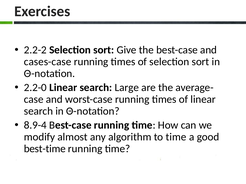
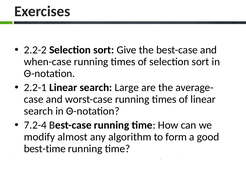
cases-case: cases-case -> when-case (48, 62)
2.2-0: 2.2-0 -> 2.2-1 (35, 88)
8.9-4: 8.9-4 -> 7.2-4 (35, 125)
to time: time -> form (176, 137)
